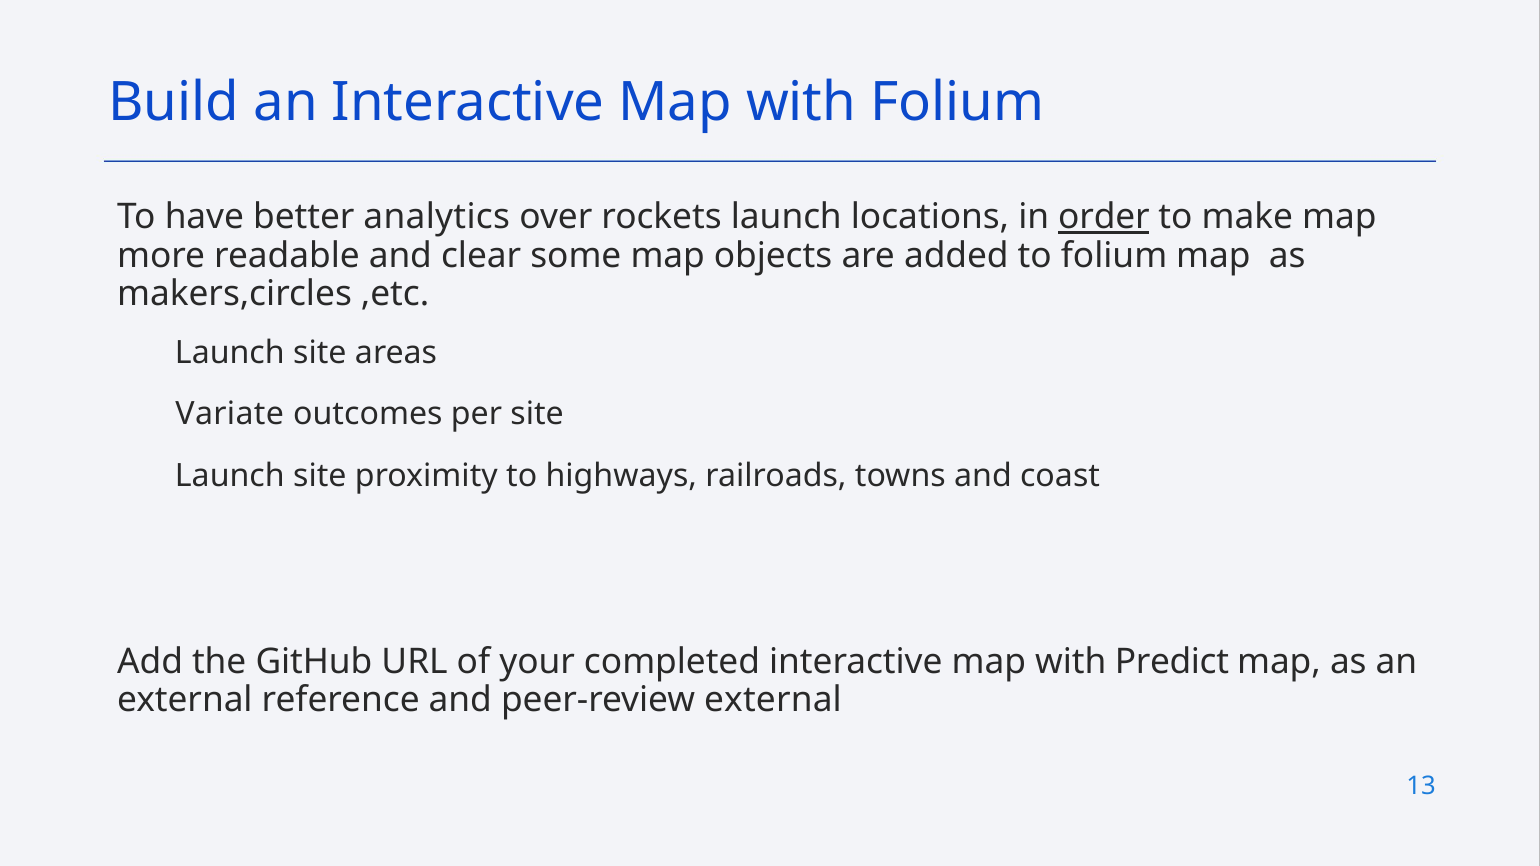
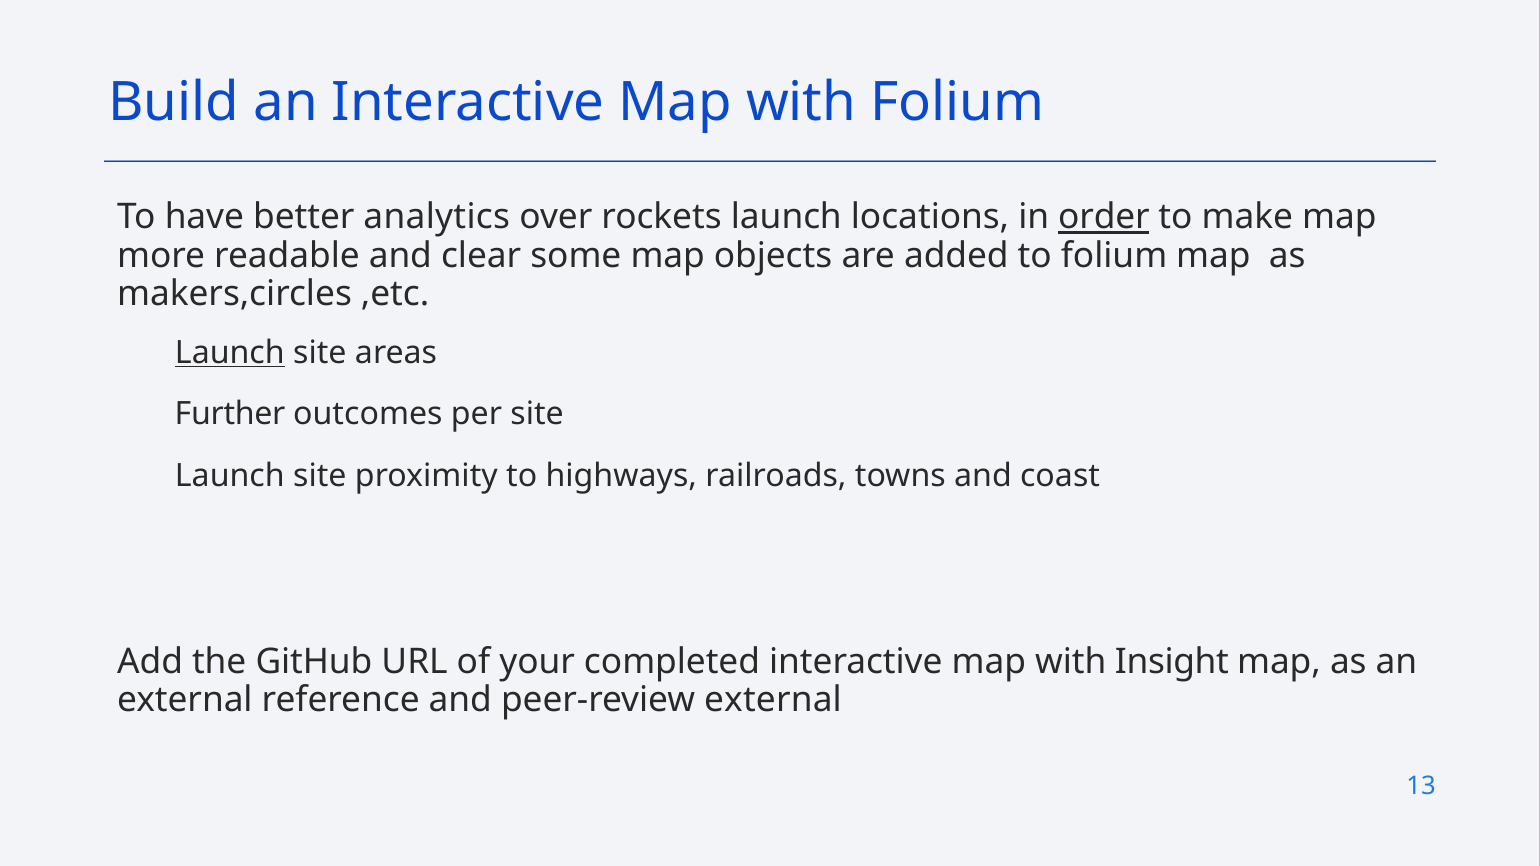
Launch underline: none -> present (230, 353)
Variate: Variate -> Further (230, 415)
Predict: Predict -> Insight (1172, 662)
